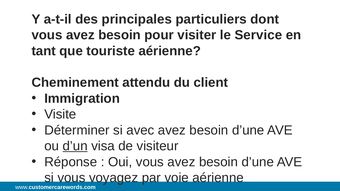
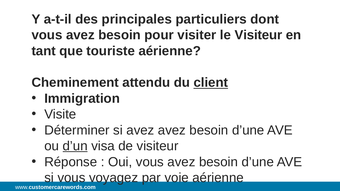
le Service: Service -> Visiteur (258, 35)
client underline: none -> present (211, 83)
si avec: avec -> avez (140, 130)
